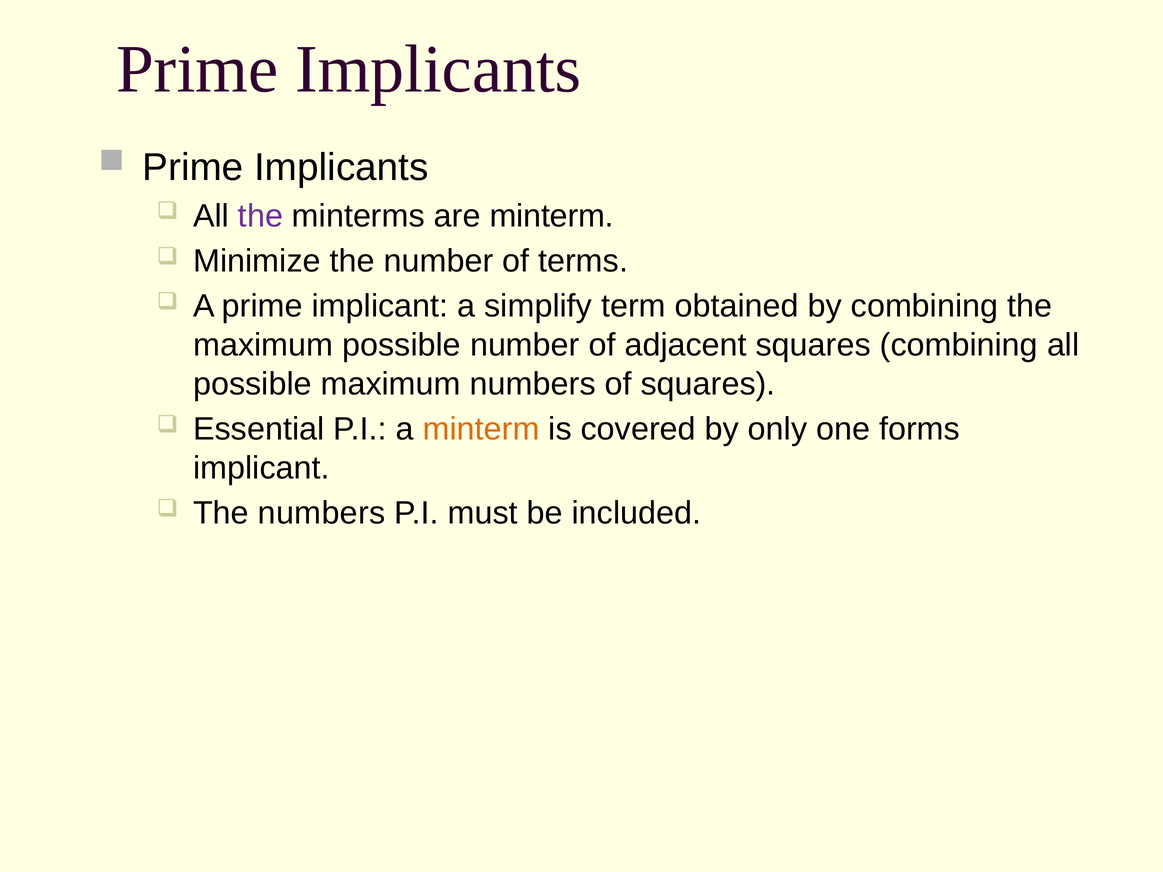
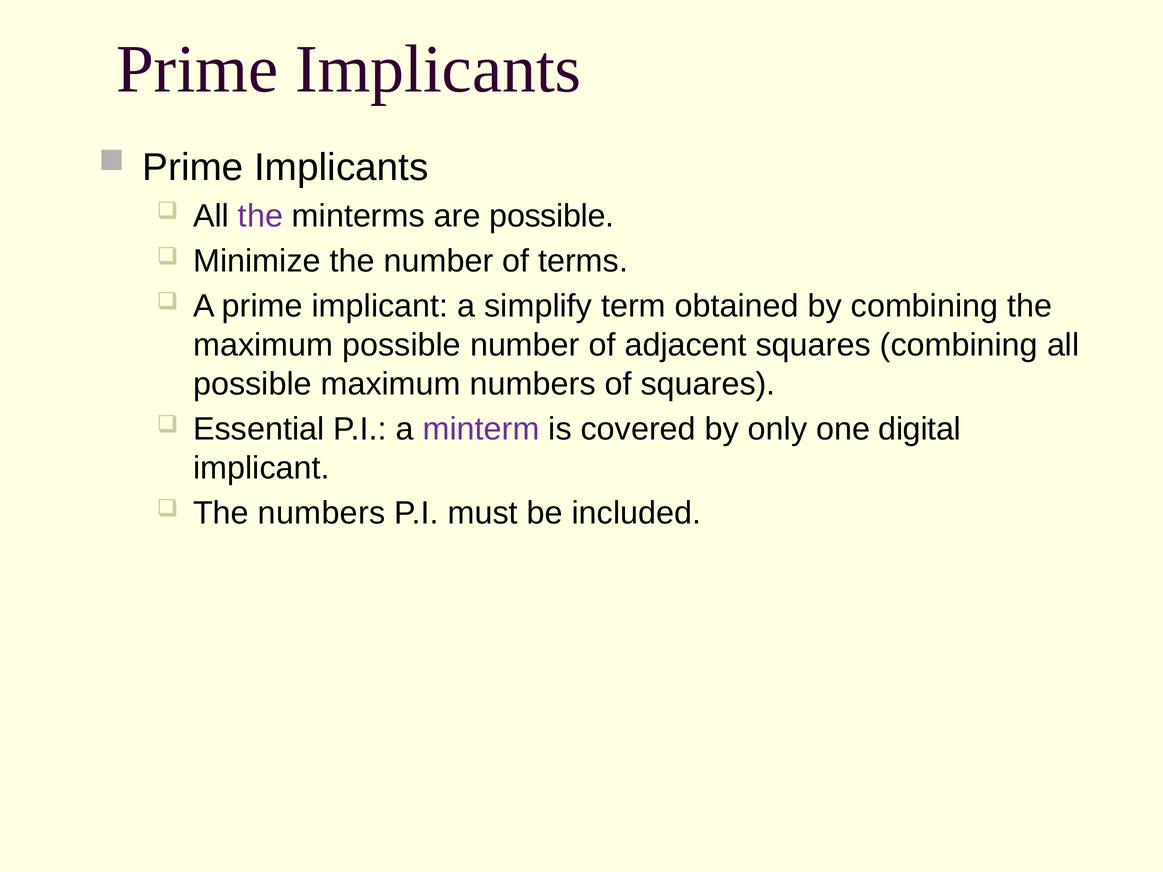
are minterm: minterm -> possible (552, 216)
minterm colour: orange -> purple (481, 429)
forms: forms -> digital (920, 429)
